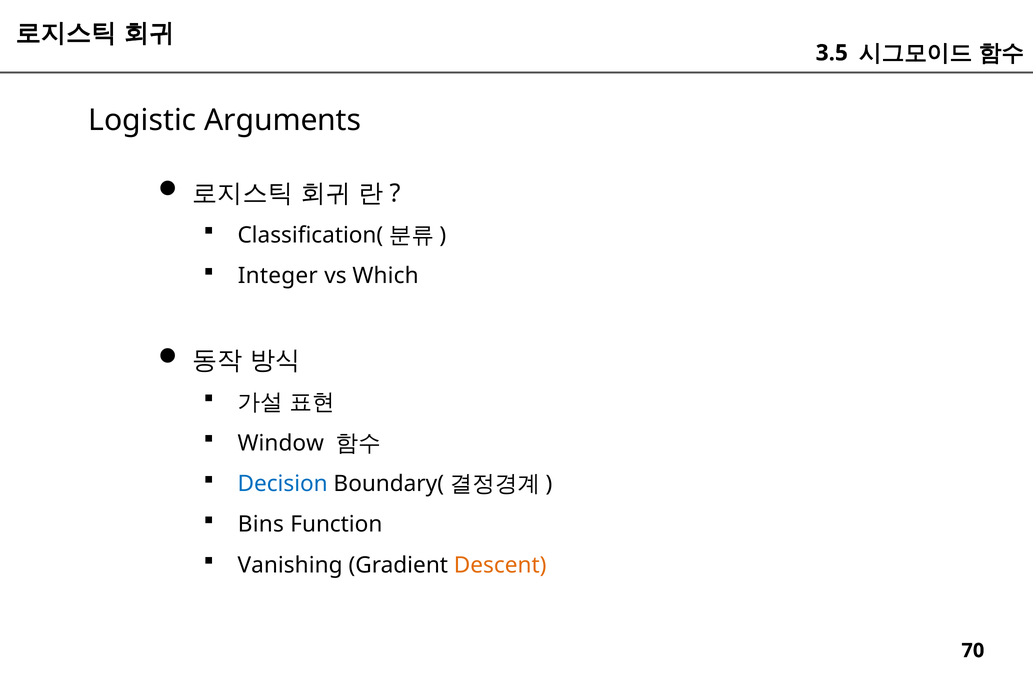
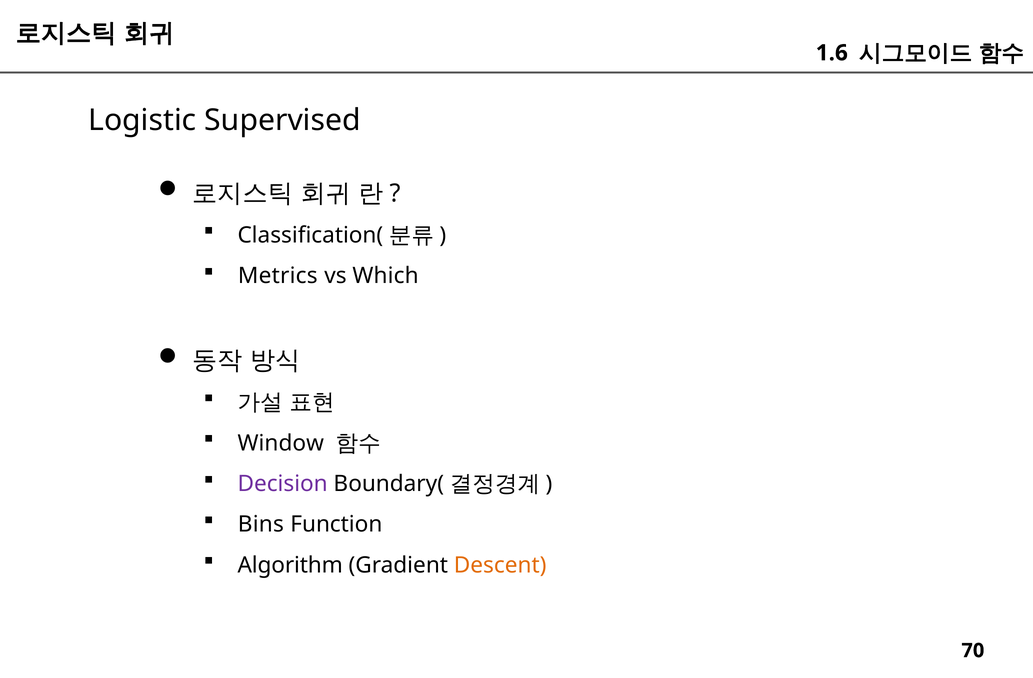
3.5: 3.5 -> 1.6 (832, 53)
Arguments: Arguments -> Supervised (283, 120)
Integer: Integer -> Metrics (278, 276)
Decision colour: blue -> purple (283, 484)
Vanishing: Vanishing -> Algorithm (290, 566)
